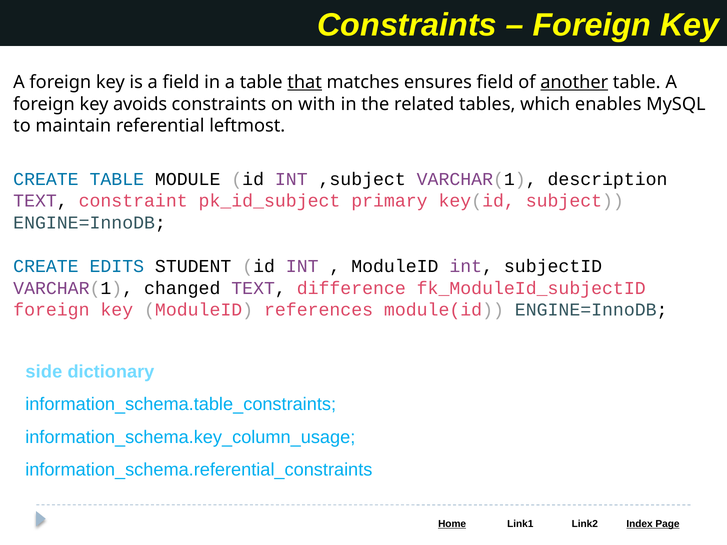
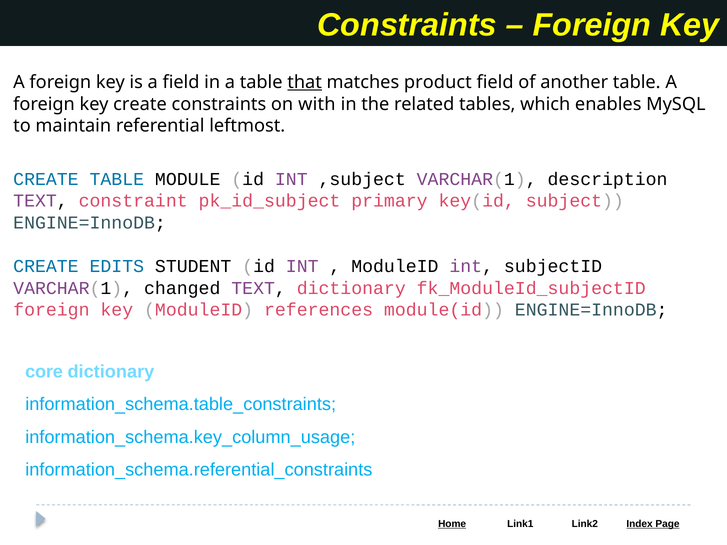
ensures: ensures -> product (438, 82)
another underline: present -> none (574, 82)
key avoids: avoids -> create (140, 104)
TEXT difference: difference -> dictionary (351, 288)
side: side -> core (44, 372)
